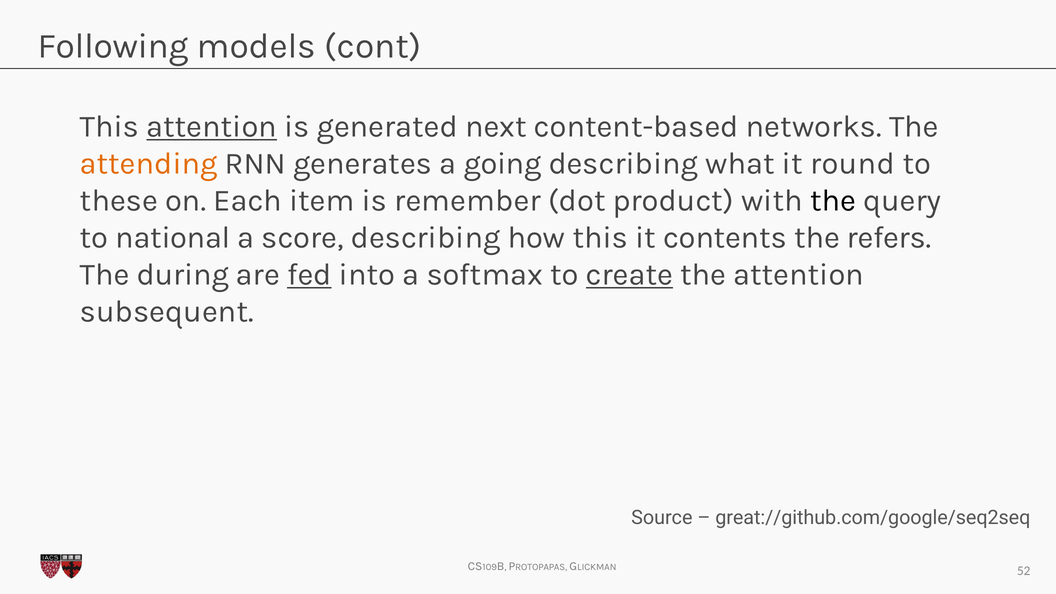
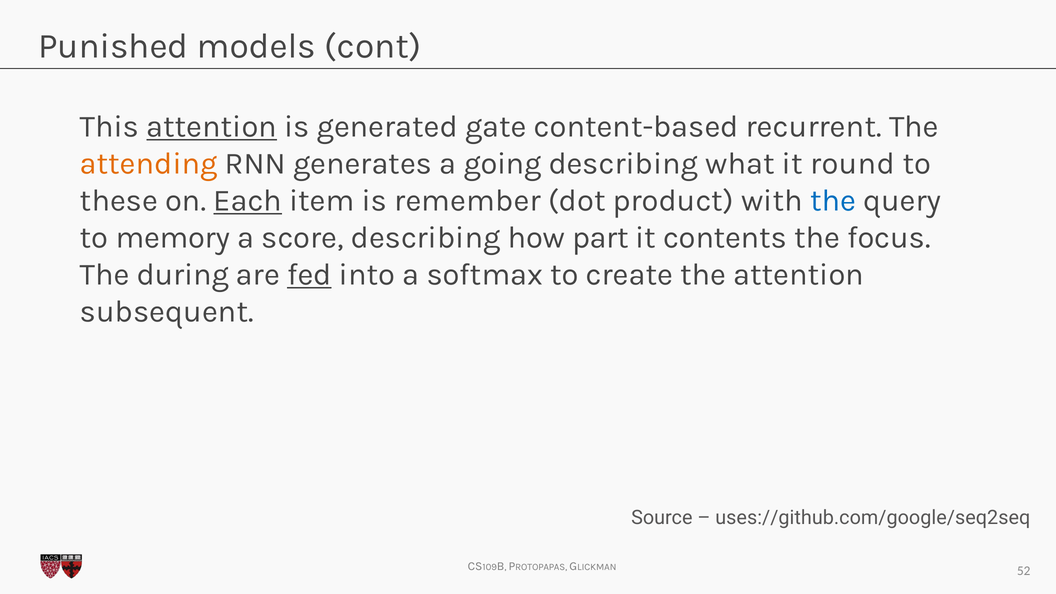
Following: Following -> Punished (113, 46)
next: next -> gate (496, 127)
networks: networks -> recurrent (814, 127)
Each underline: none -> present (248, 201)
the colour: black -> blue (833, 201)
national: national -> memory (173, 238)
how this: this -> part (600, 238)
refers: refers -> focus (889, 238)
create underline: present -> none (629, 274)
great://github.com/google/seq2seq: great://github.com/google/seq2seq -> uses://github.com/google/seq2seq (873, 518)
